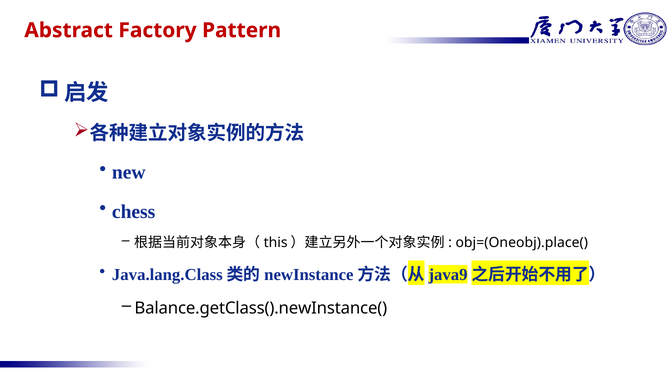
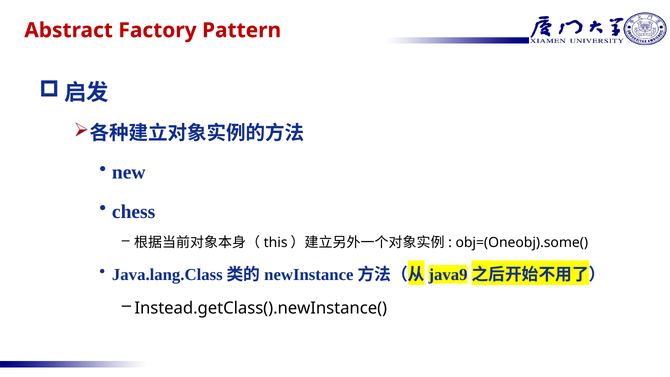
obj=(Oneobj).place(: obj=(Oneobj).place( -> obj=(Oneobj).some( (522, 242)
Balance.getClass().newInstance(: Balance.getClass().newInstance( -> Instead.getClass().newInstance( (261, 308)
